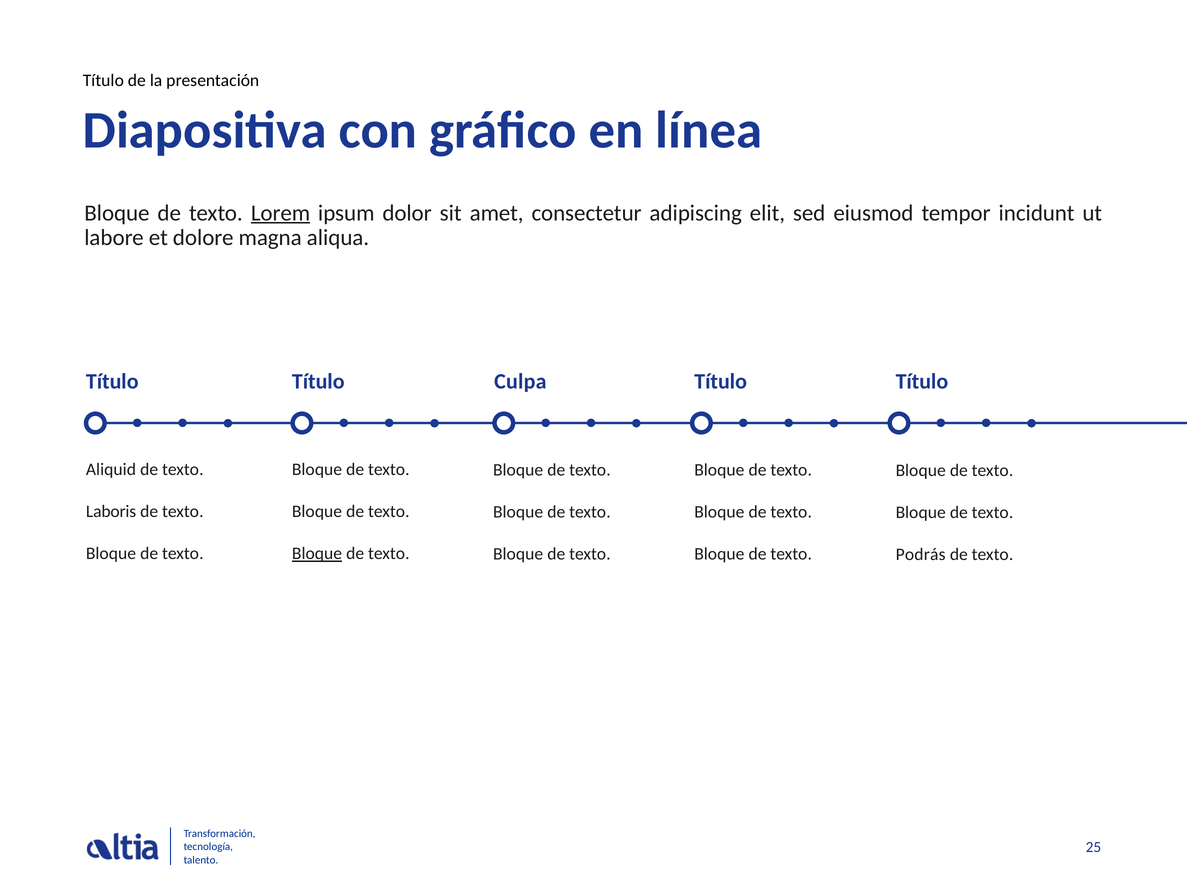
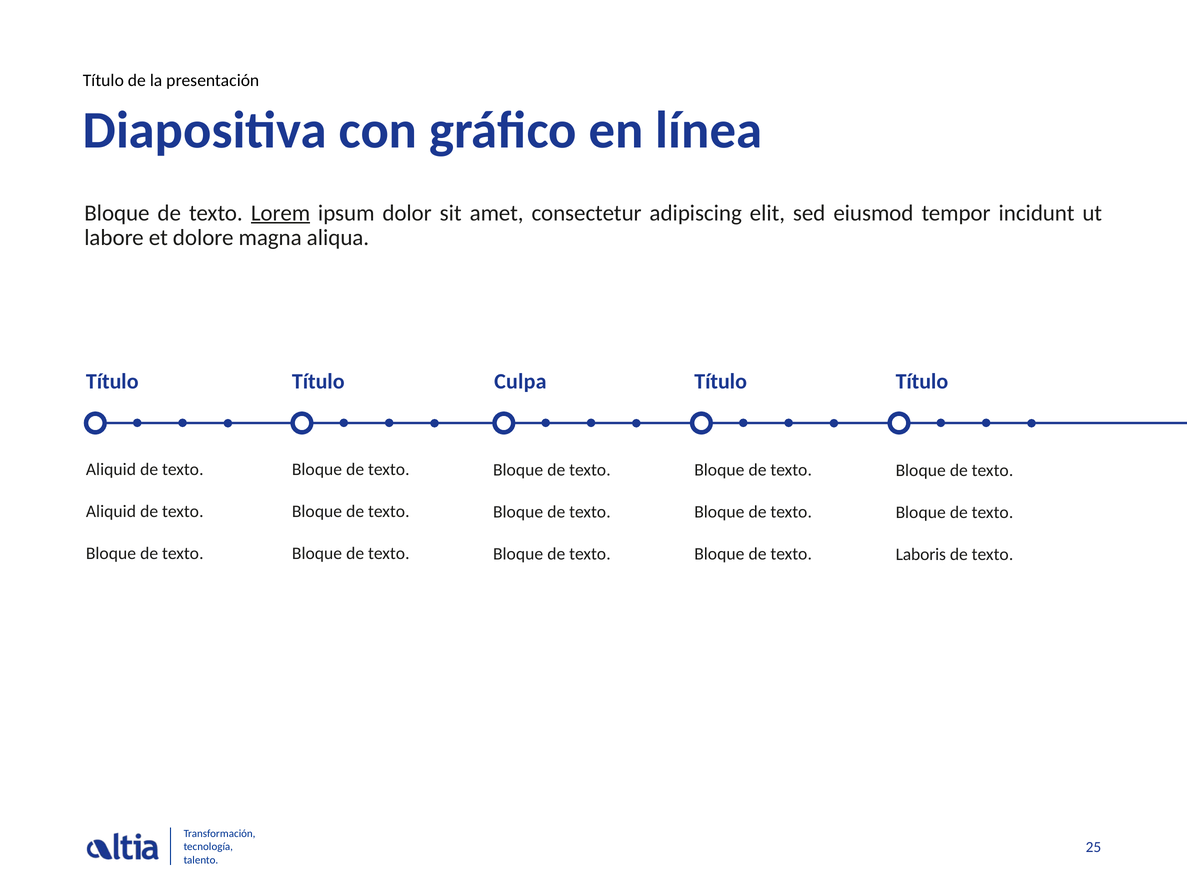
Laboris: Laboris -> Aliquid (111, 511)
Bloque underline: present -> none (317, 554)
Podrás: Podrás -> Laboris (921, 555)
